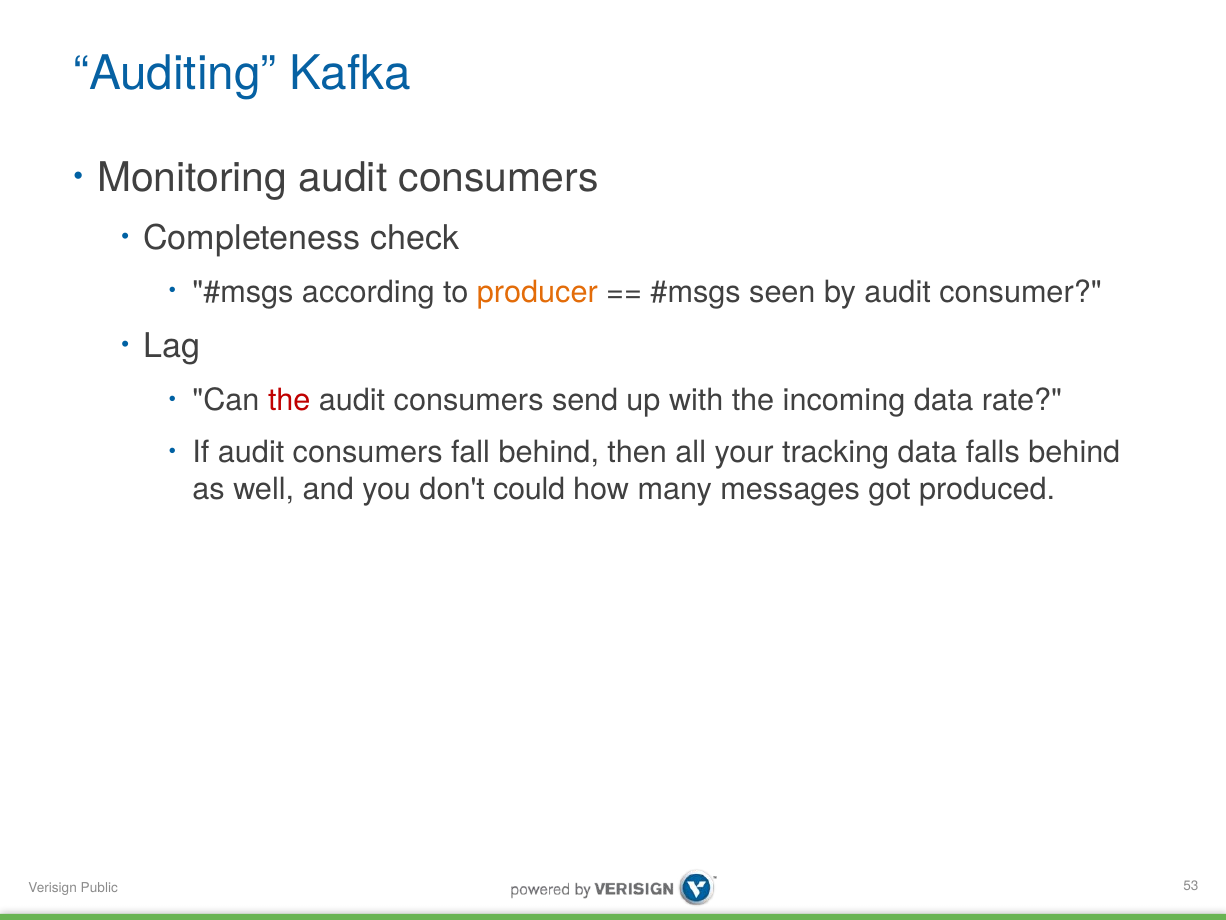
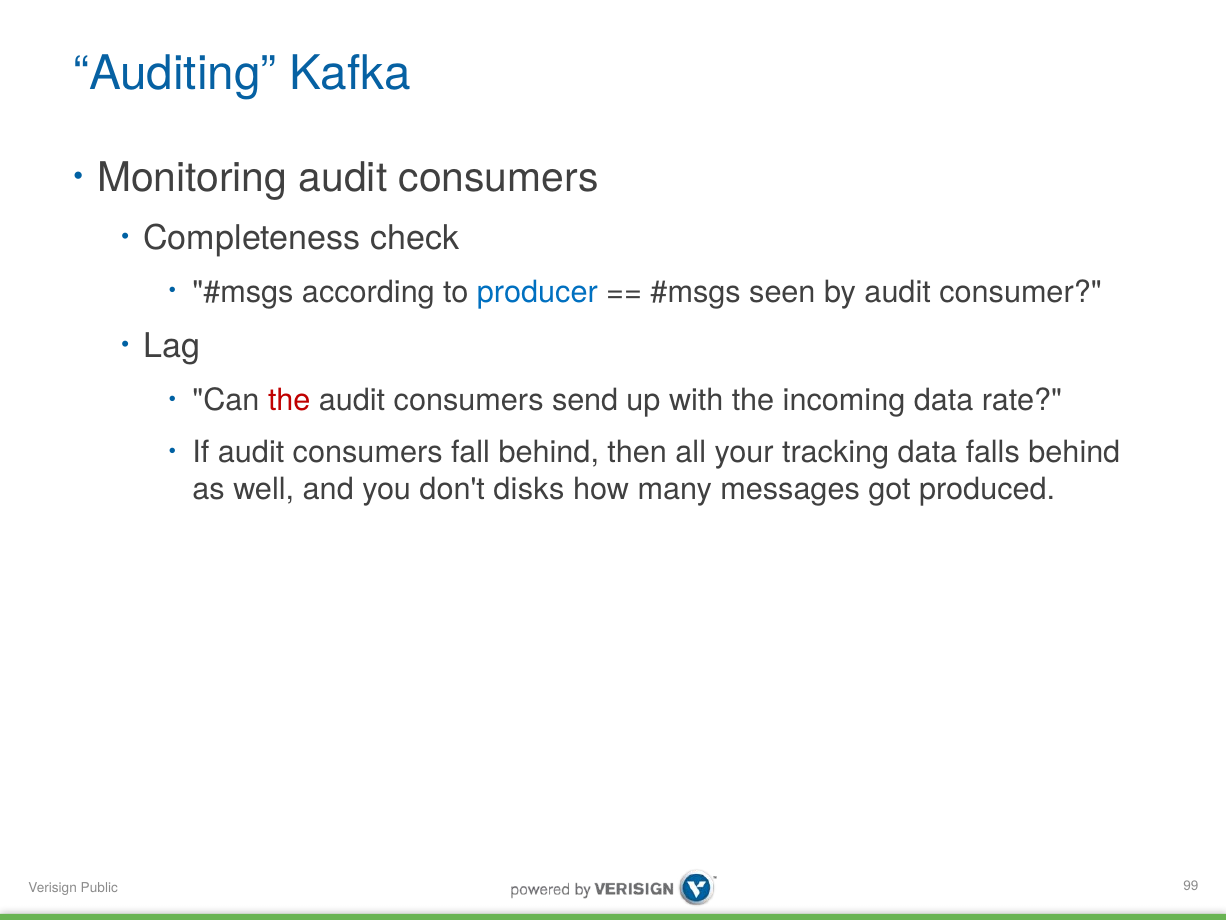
producer colour: orange -> blue (537, 292)
could: could -> disks (529, 489)
53: 53 -> 99 (1191, 886)
